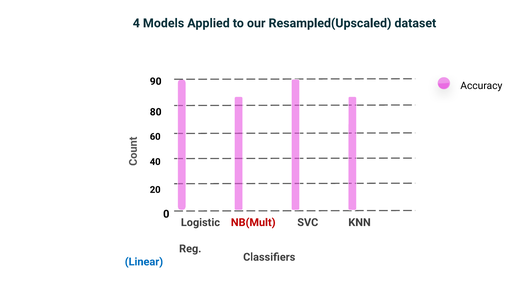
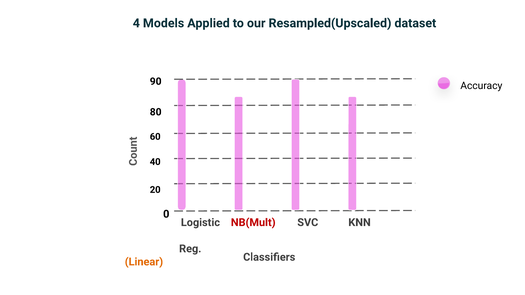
Linear colour: blue -> orange (144, 262)
